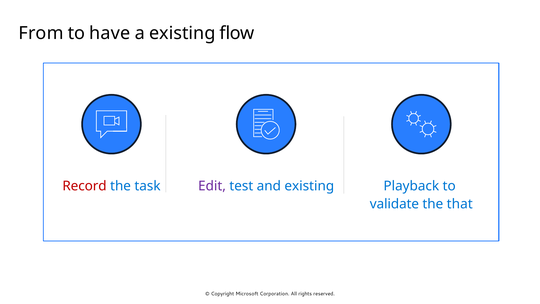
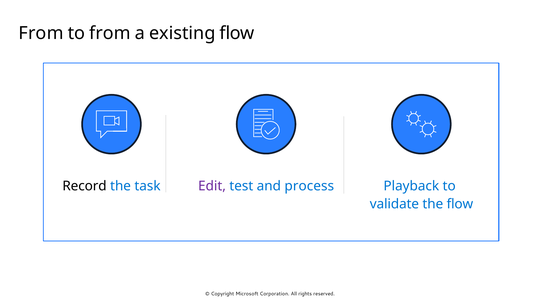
to have: have -> from (110, 33)
Record colour: red -> black (84, 186)
and existing: existing -> process (309, 186)
the that: that -> flow (460, 204)
